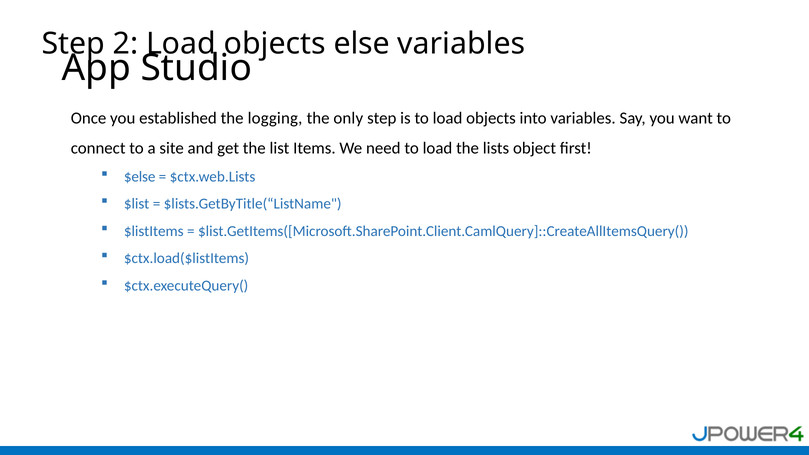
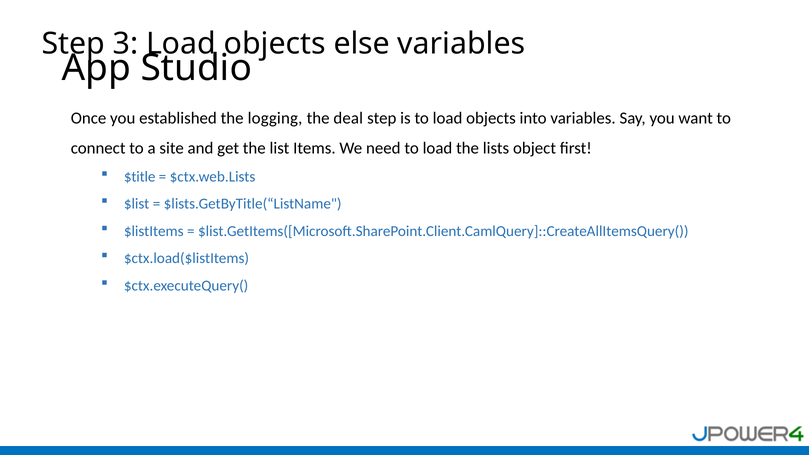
2: 2 -> 3 (125, 44)
only: only -> deal (348, 118)
$else: $else -> $title (140, 177)
